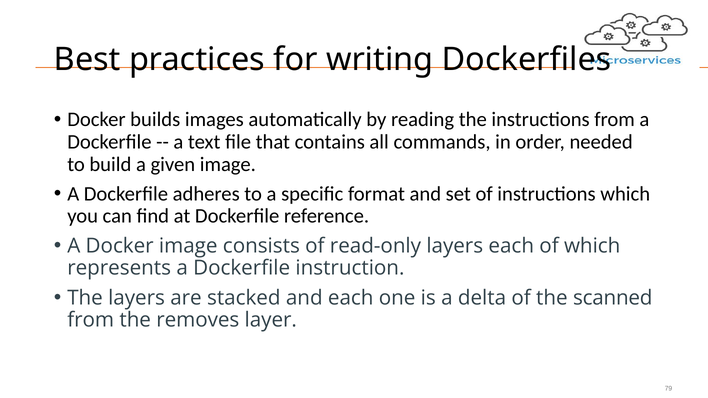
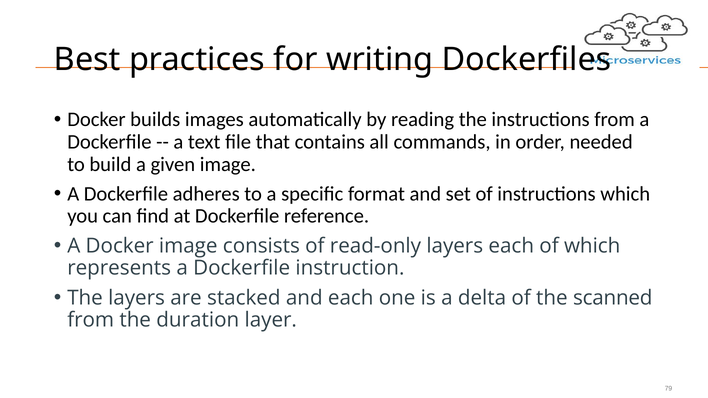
removes: removes -> duration (198, 320)
